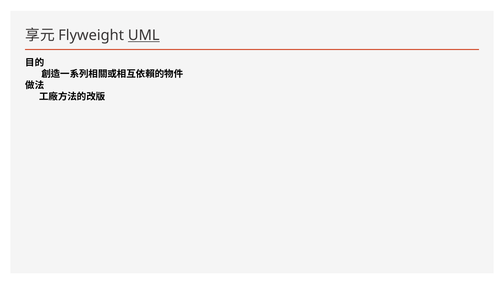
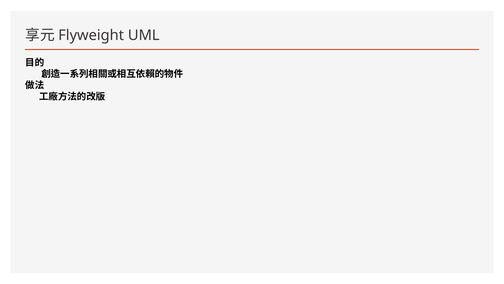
UML underline: present -> none (144, 35)
